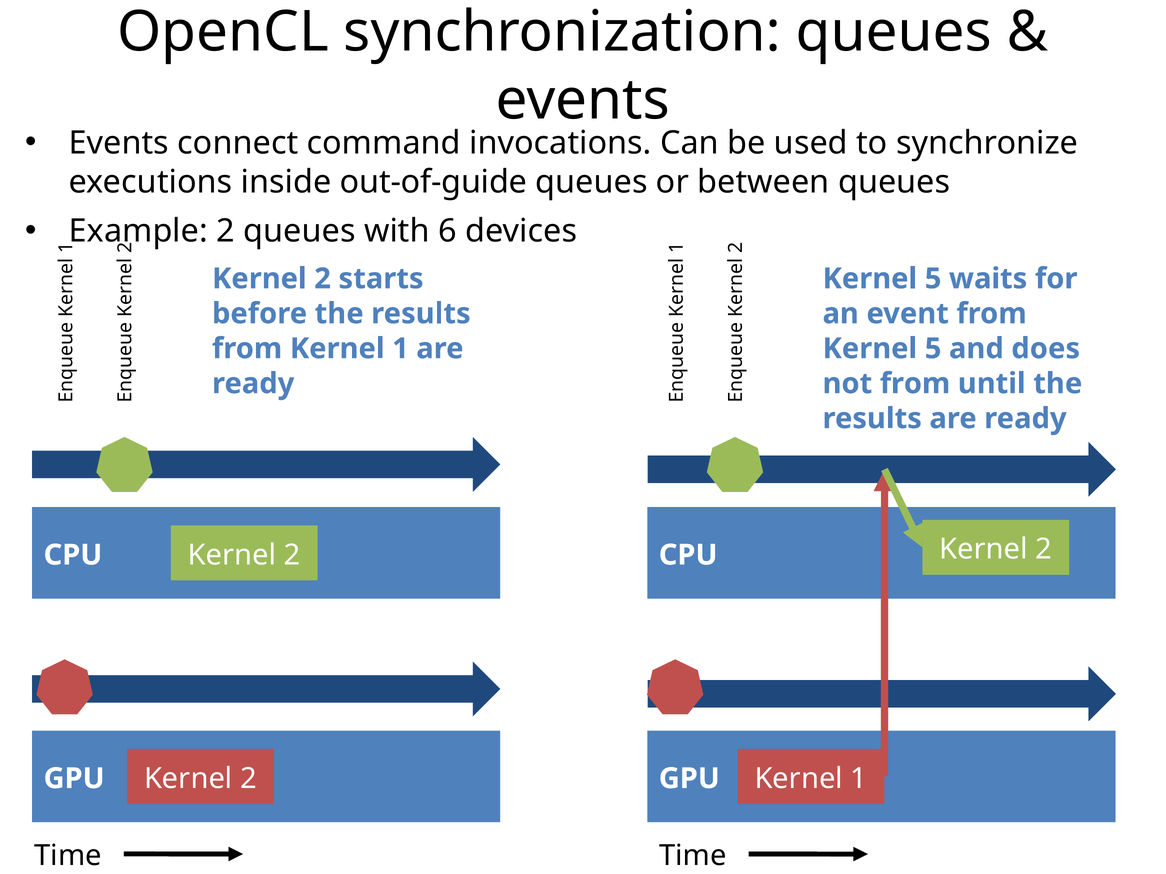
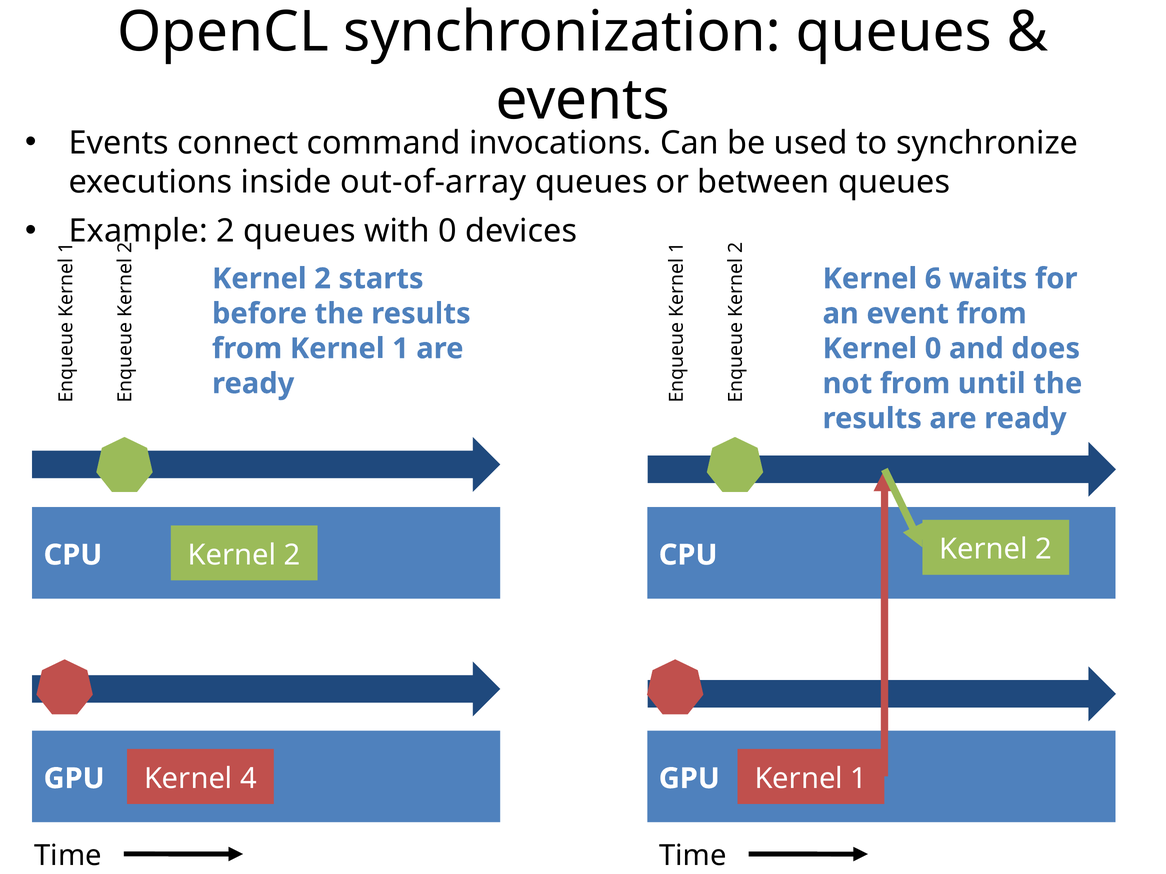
out-of-guide: out-of-guide -> out-of-array (433, 182)
with 6: 6 -> 0 (447, 231)
5: 5 -> 6 (933, 279)
5: 5 -> 0 (933, 349)
2: 2 -> 4 (248, 779)
